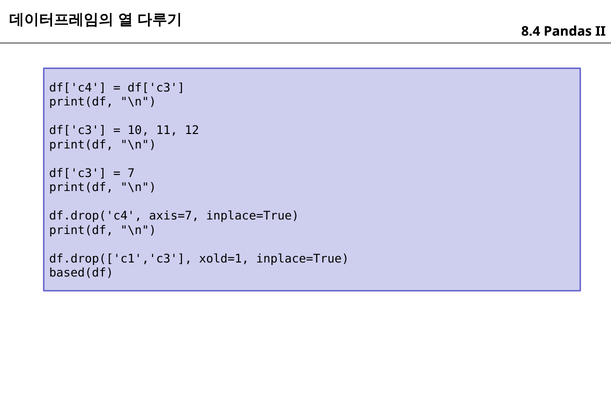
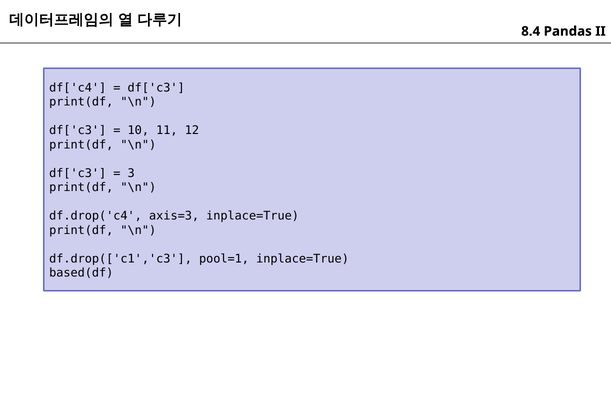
7: 7 -> 3 (131, 173)
axis=7: axis=7 -> axis=3 (174, 216)
xold=1: xold=1 -> pool=1 (224, 259)
